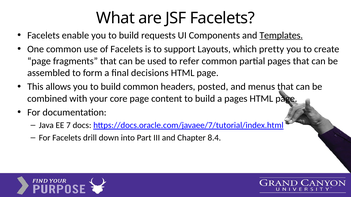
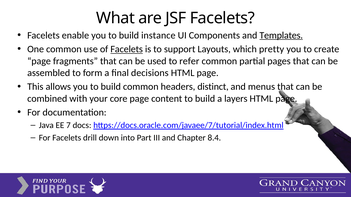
requests: requests -> instance (158, 35)
Facelets underline: none -> present (127, 49)
posted: posted -> distinct (213, 87)
a pages: pages -> layers (236, 99)
